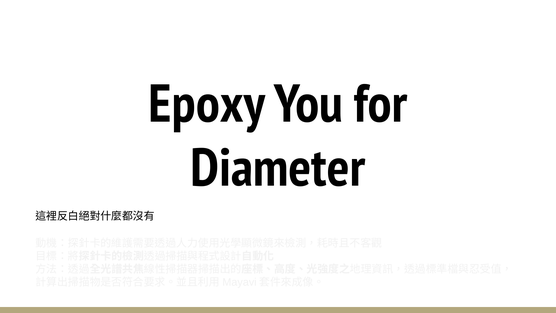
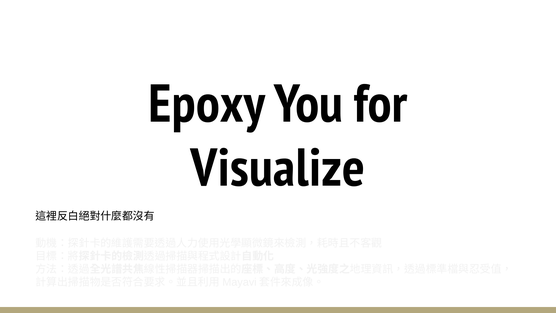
Diameter: Diameter -> Visualize (278, 168)
